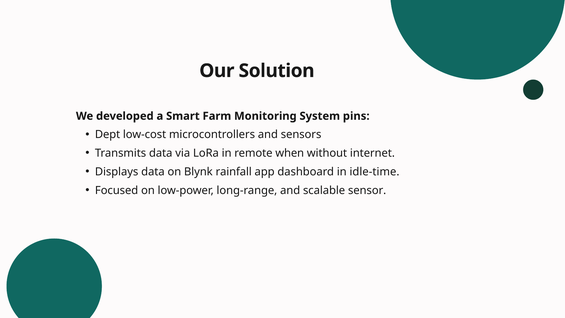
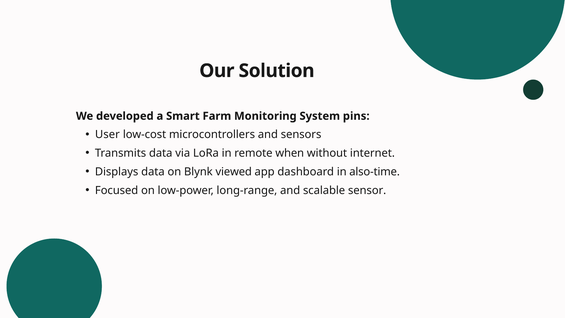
Dept: Dept -> User (107, 135)
rainfall: rainfall -> viewed (234, 172)
idle-time: idle-time -> also-time (375, 172)
